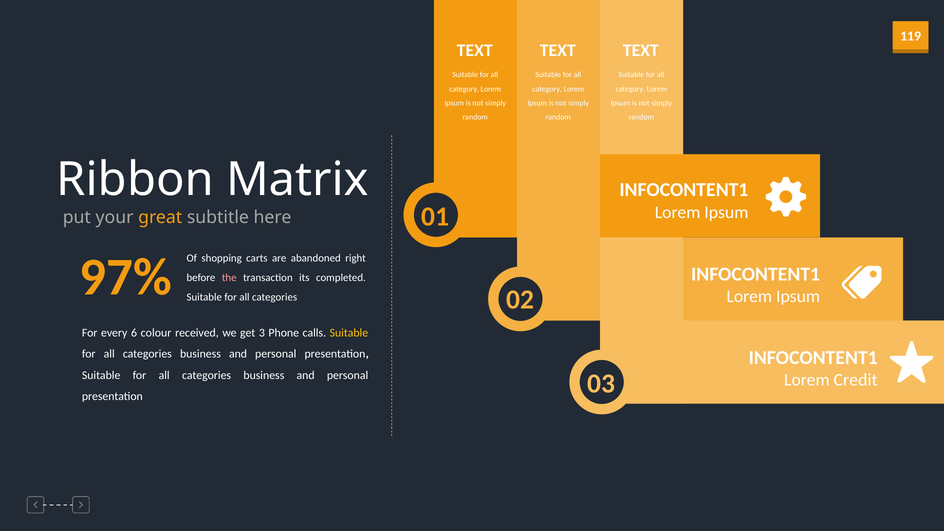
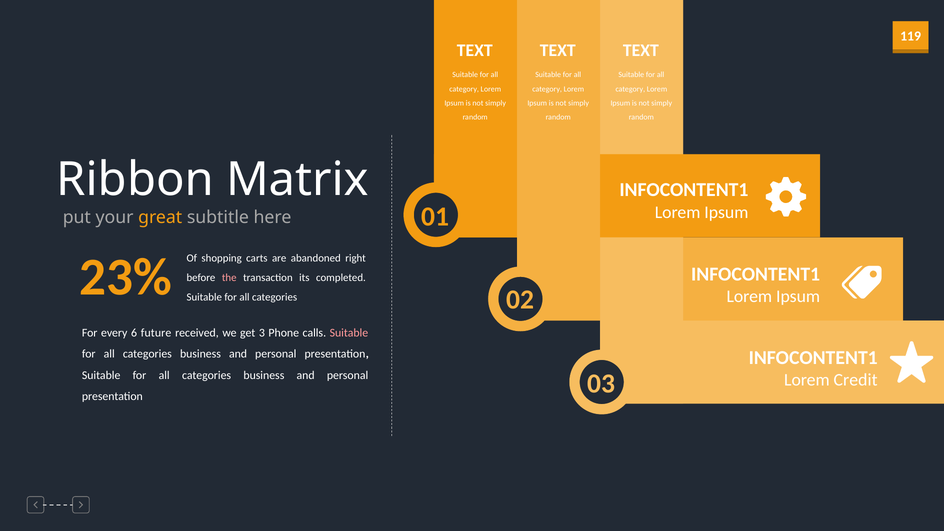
97%: 97% -> 23% (126, 277)
colour: colour -> future (156, 333)
Suitable colour: yellow -> pink (349, 333)
